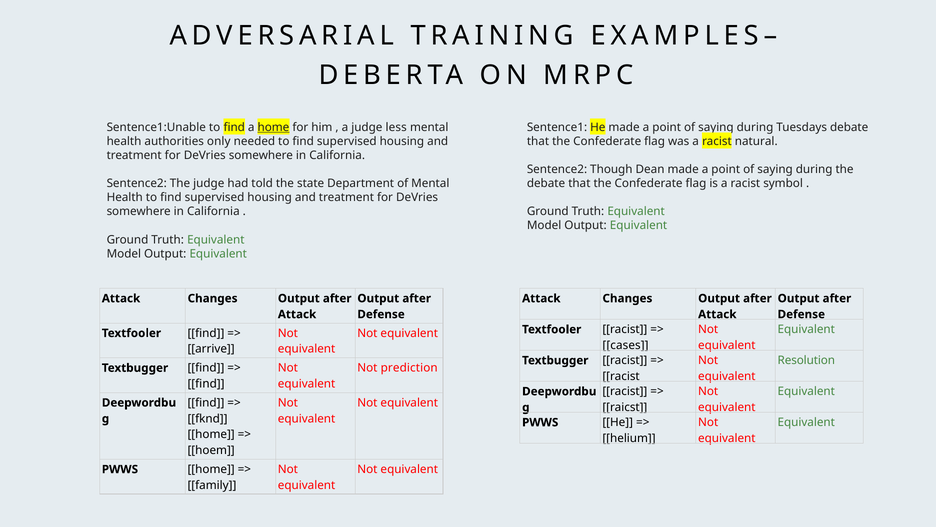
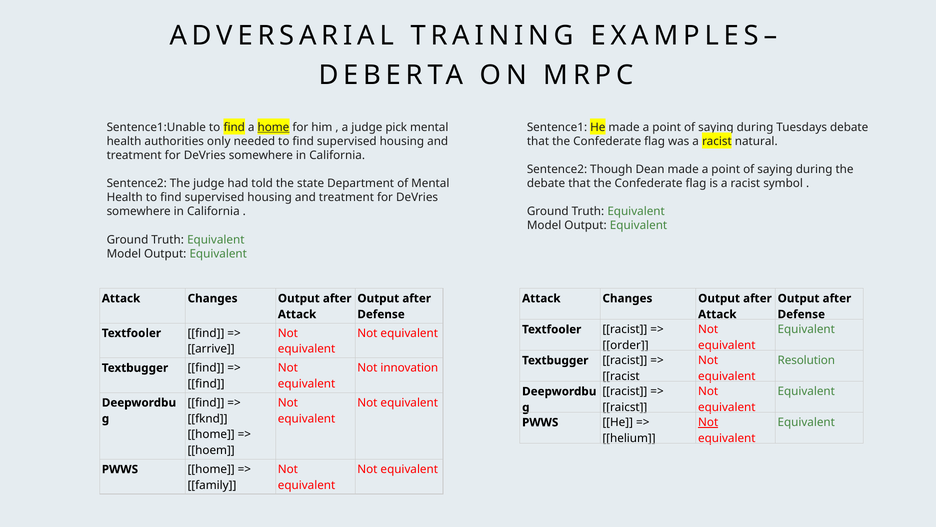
less: less -> pick (396, 127)
cases: cases -> order (626, 345)
prediction: prediction -> innovation (409, 368)
Not underline: none -> present (708, 422)
